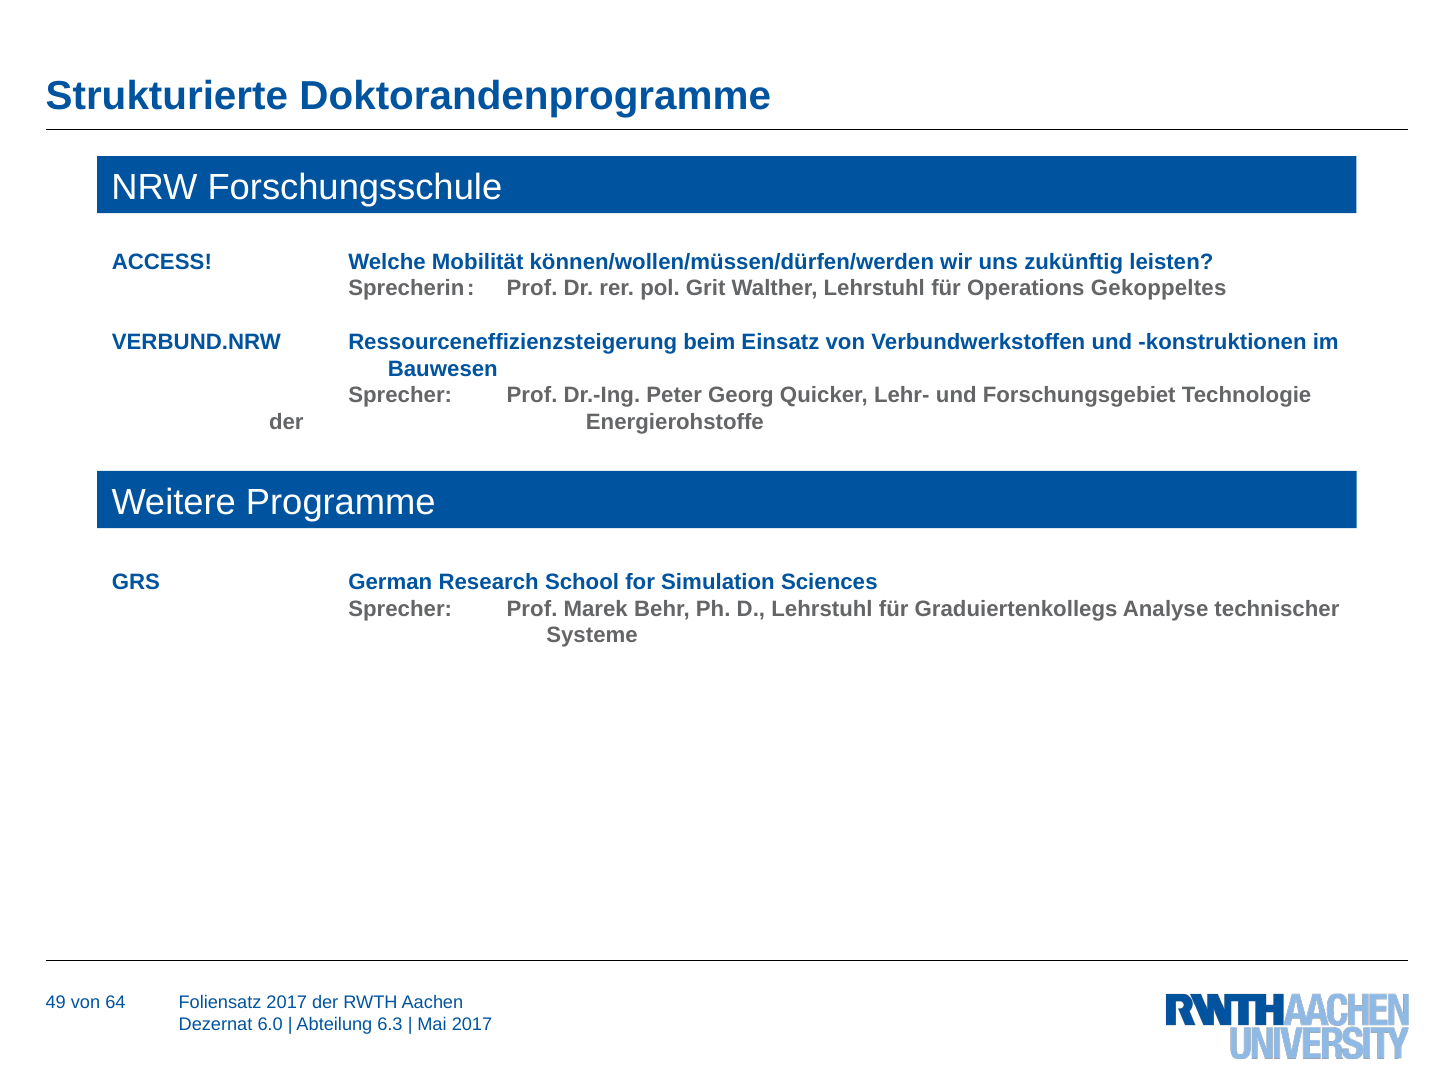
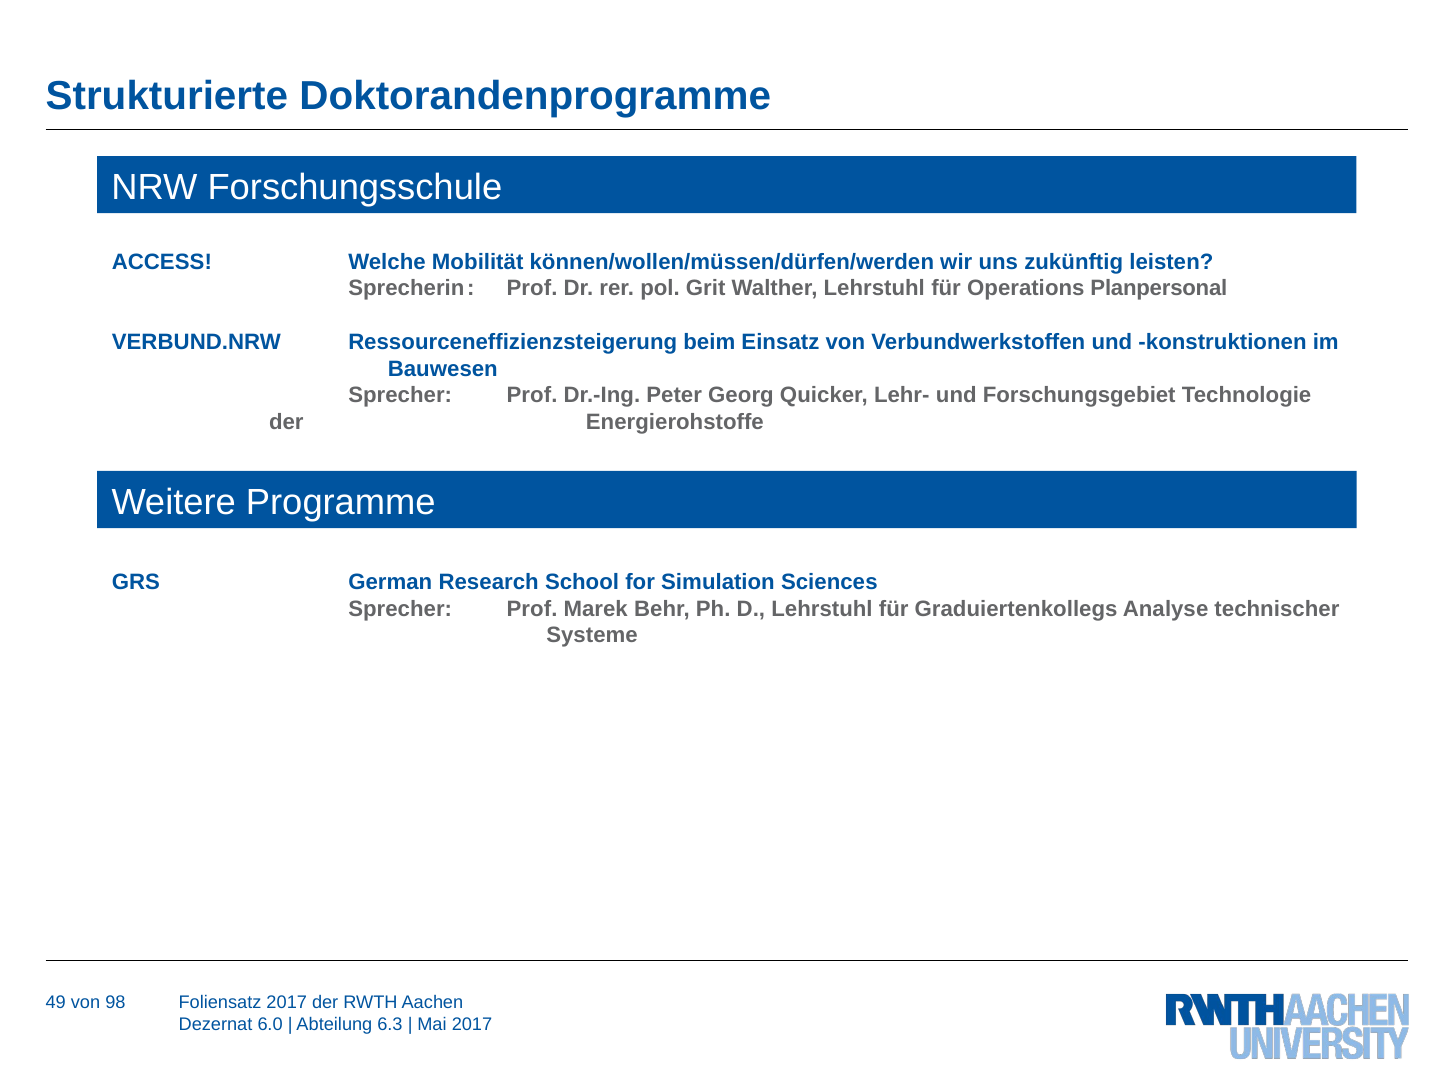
Gekoppeltes: Gekoppeltes -> Planpersonal (1159, 289)
64: 64 -> 98 (115, 1002)
